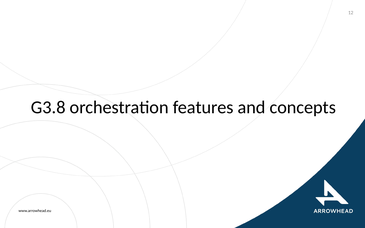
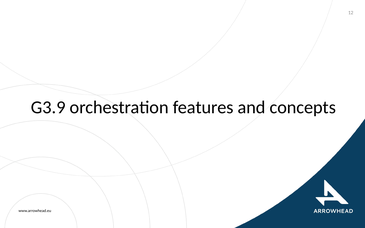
G3.8: G3.8 -> G3.9 (48, 107)
